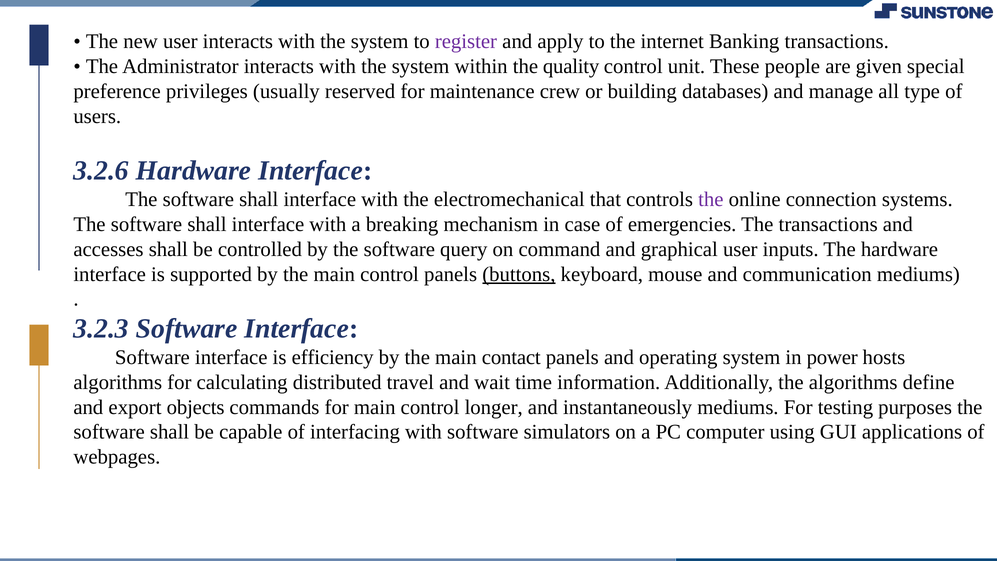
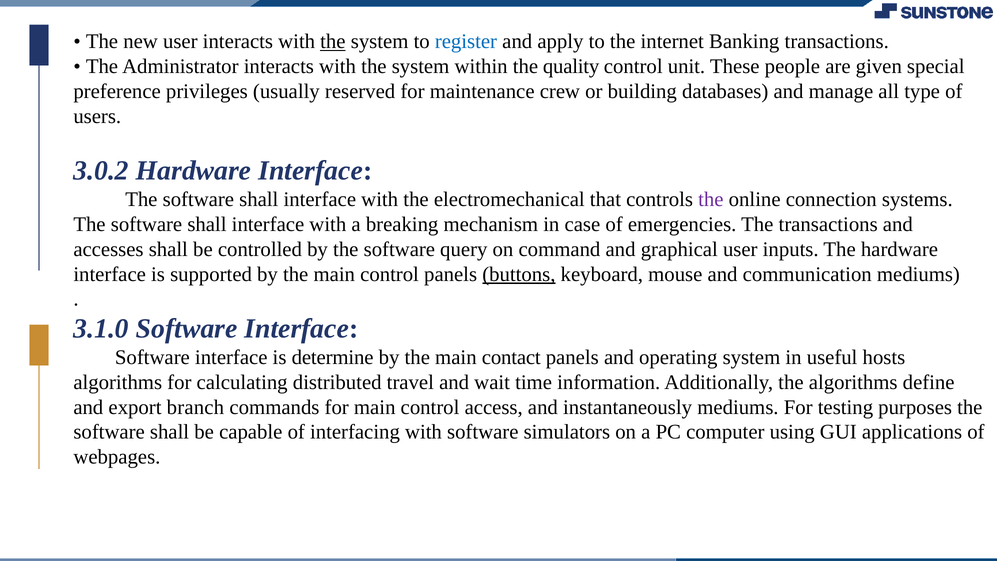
the underline: none -> present (333, 41)
register colour: purple -> blue (466, 41)
3.2.6: 3.2.6 -> 3.0.2 (101, 171)
3.2.3: 3.2.3 -> 3.1.0 (101, 329)
efficiency: efficiency -> determine (333, 357)
power: power -> useful (832, 357)
objects: objects -> branch (195, 407)
longer: longer -> access (494, 407)
